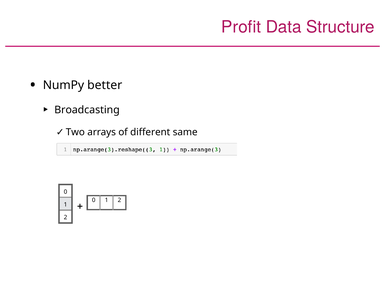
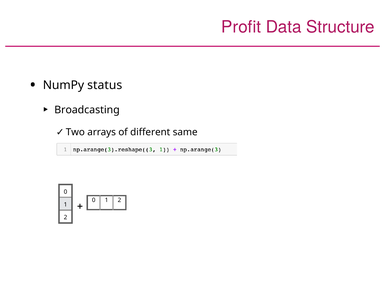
better: better -> status (105, 85)
